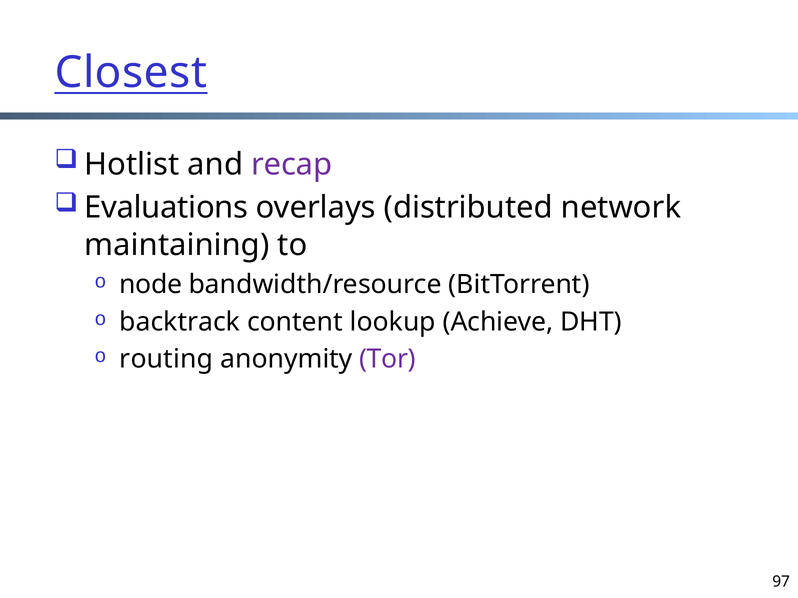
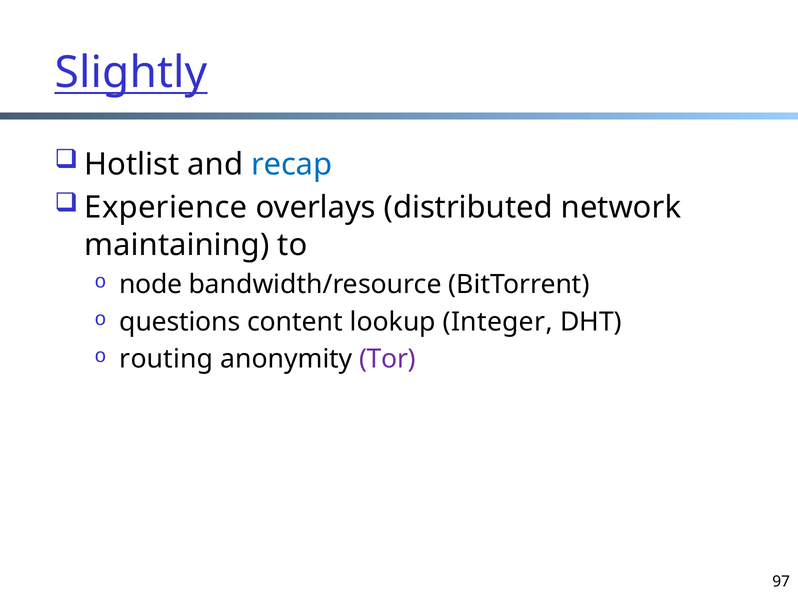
Closest: Closest -> Slightly (131, 73)
recap colour: purple -> blue (292, 164)
Evaluations: Evaluations -> Experience (166, 208)
backtrack: backtrack -> questions (180, 322)
Achieve: Achieve -> Integer (498, 322)
